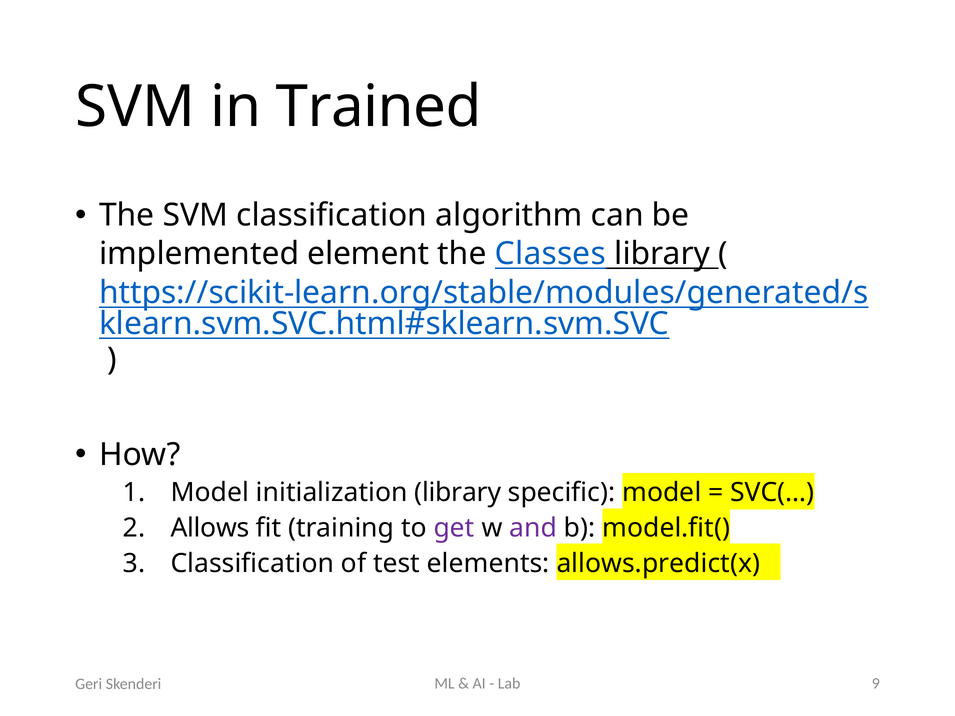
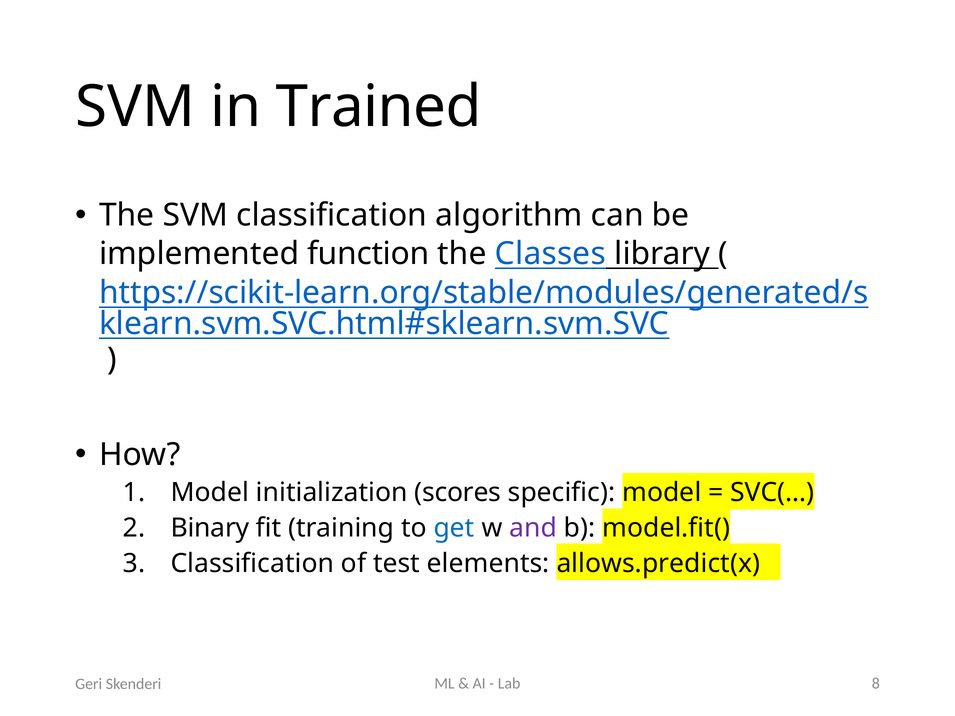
element: element -> function (368, 254)
initialization library: library -> scores (458, 493)
Allows: Allows -> Binary (210, 528)
get colour: purple -> blue (454, 528)
9: 9 -> 8 (876, 684)
